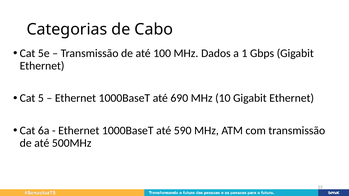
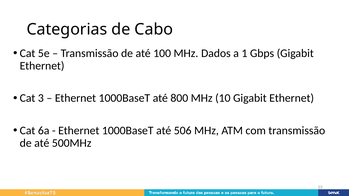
5: 5 -> 3 (41, 98)
690: 690 -> 800 (179, 98)
590: 590 -> 506 (183, 131)
